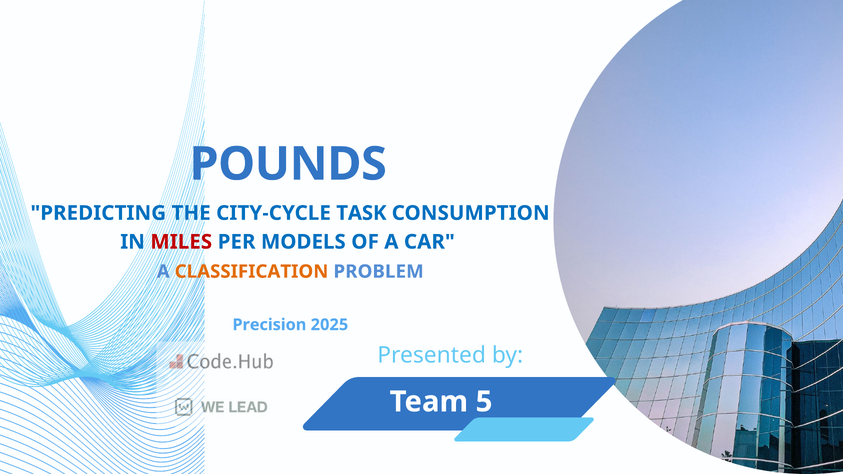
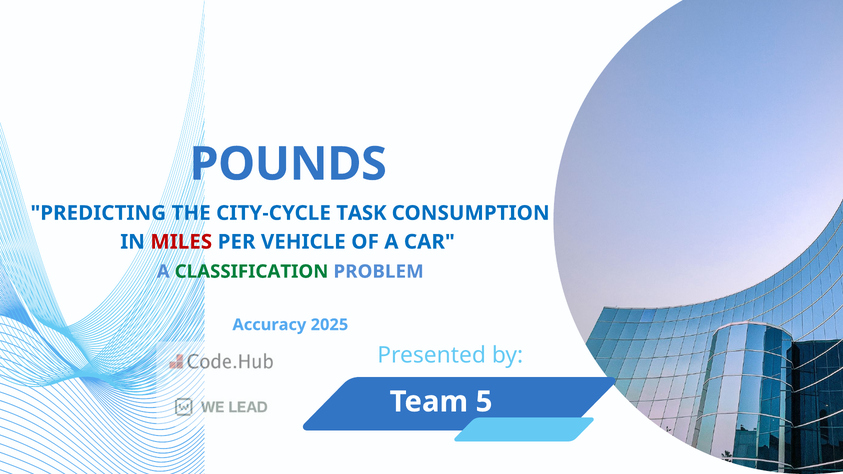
MODELS: MODELS -> VEHICLE (303, 242)
CLASSIFICATION colour: orange -> green (252, 272)
Precision: Precision -> Accuracy (269, 325)
